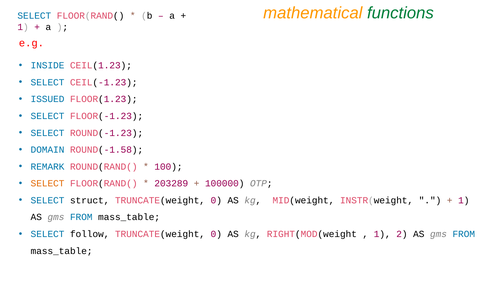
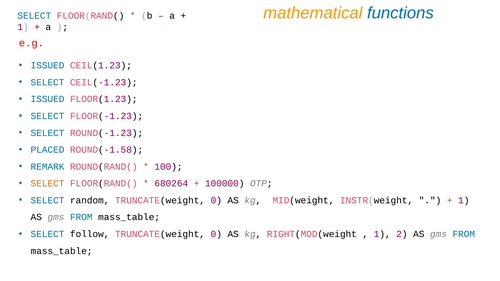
functions colour: green -> blue (400, 13)
INSIDE: INSIDE -> ISSUED (48, 66)
DOMAIN: DOMAIN -> PLACED (48, 150)
203289: 203289 -> 680264 (171, 184)
struct: struct -> random (90, 201)
